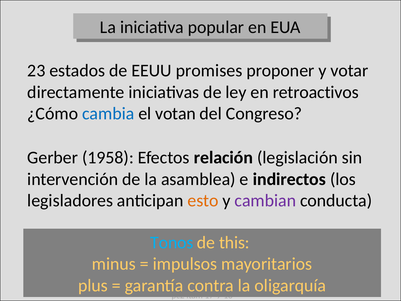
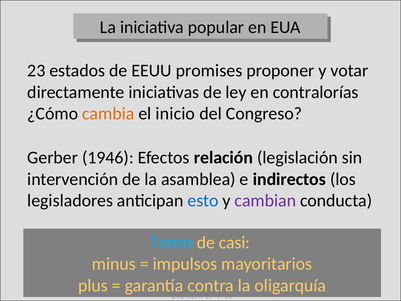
retroactivos: retroactivos -> contralorías (316, 92)
cambia colour: blue -> orange (108, 114)
votan: votan -> inicio (175, 114)
1958: 1958 -> 1946 (108, 158)
esto colour: orange -> blue (203, 200)
this: this -> casi (234, 243)
